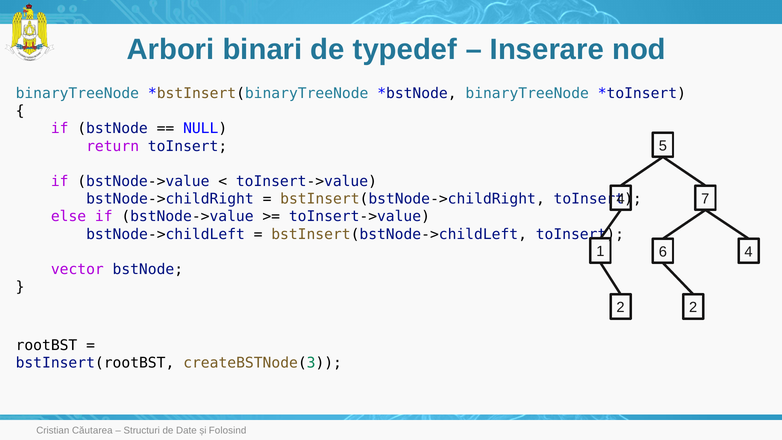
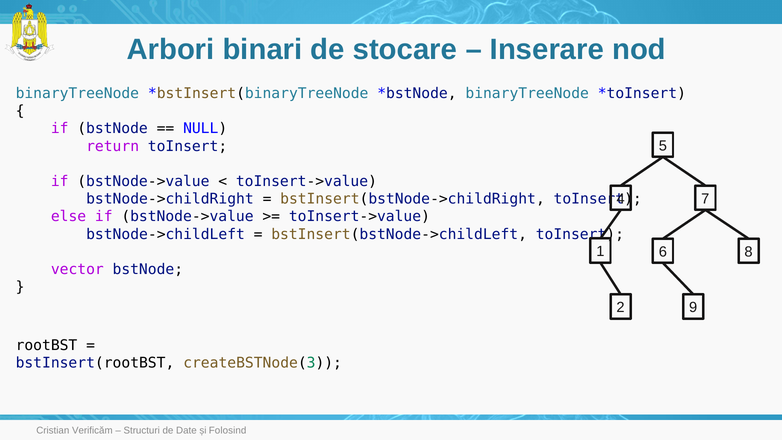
typedef: typedef -> stocare (405, 50)
6 4: 4 -> 8 (748, 252)
2 2: 2 -> 9 (693, 307)
Căutarea: Căutarea -> Verificăm (92, 430)
